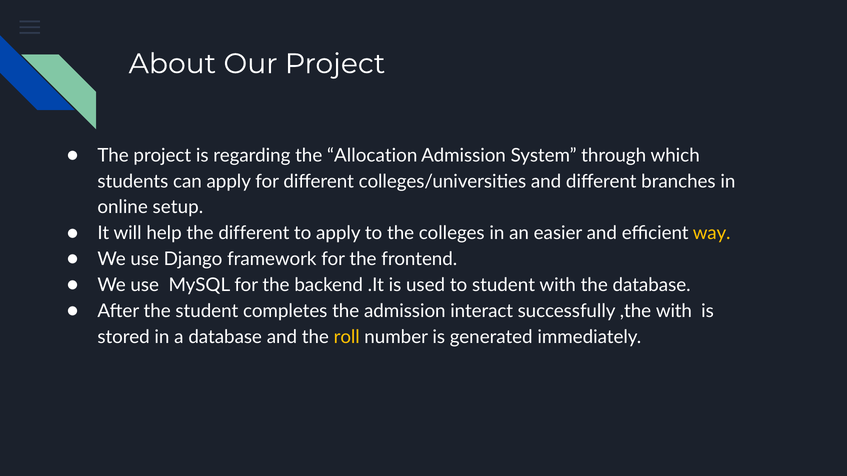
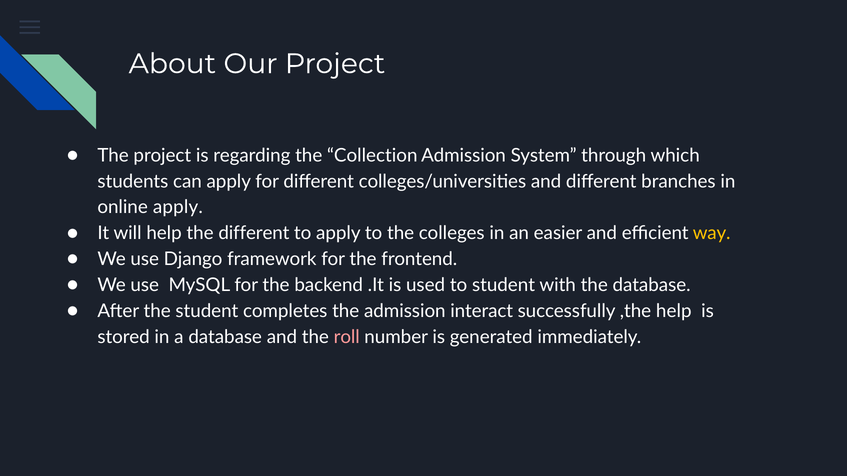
Allocation: Allocation -> Collection (372, 156)
online setup: setup -> apply (178, 207)
,the with: with -> help (674, 311)
roll colour: yellow -> pink (347, 337)
